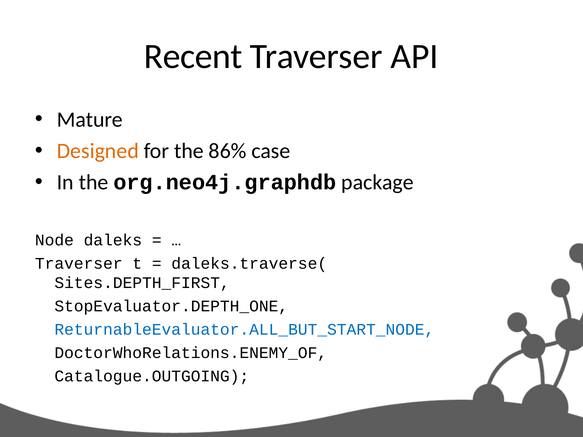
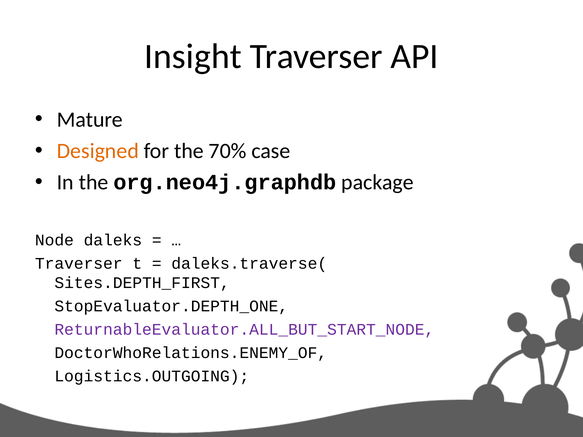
Recent: Recent -> Insight (193, 56)
86%: 86% -> 70% (228, 151)
ReturnableEvaluator.ALL_BUT_START_NODE colour: blue -> purple (244, 330)
Catalogue.OUTGOING: Catalogue.OUTGOING -> Logistics.OUTGOING (152, 376)
